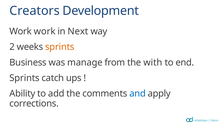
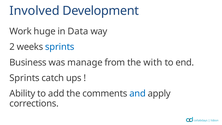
Creators: Creators -> Involved (35, 11)
Work work: work -> huge (45, 31)
Next: Next -> Data (78, 31)
sprints colour: orange -> blue (60, 47)
